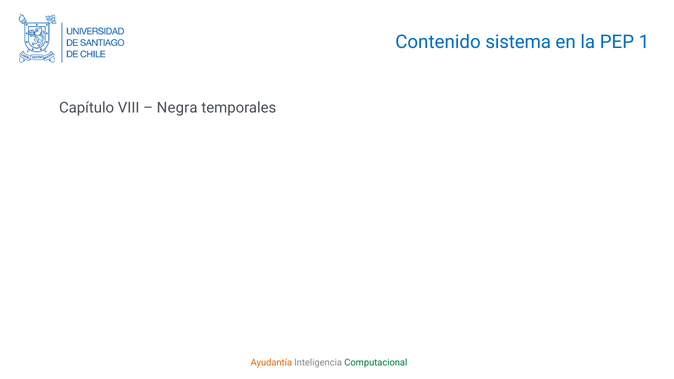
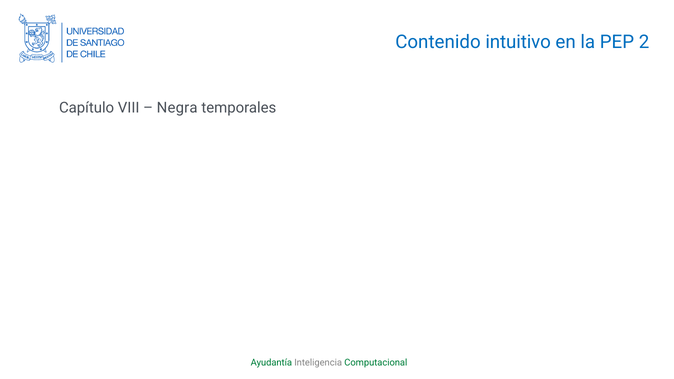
sistema: sistema -> intuitivo (518, 42)
1: 1 -> 2 (644, 42)
Ayudantía colour: orange -> green (271, 363)
